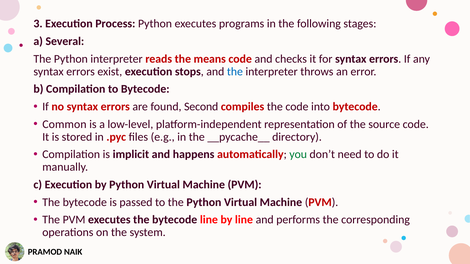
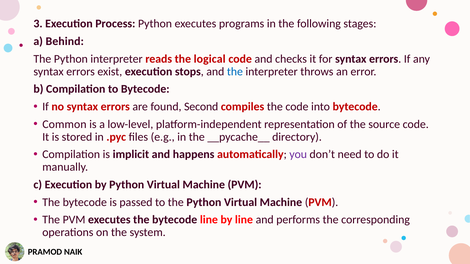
Several: Several -> Behind (65, 41)
means: means -> logical (210, 59)
you colour: green -> purple (298, 155)
